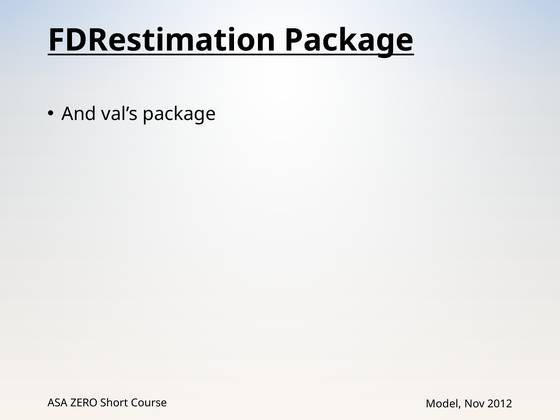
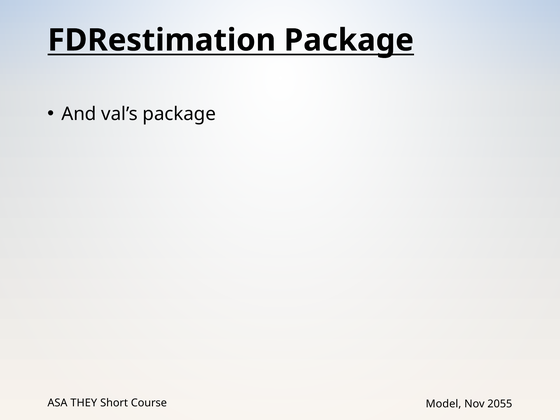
ZERO: ZERO -> THEY (84, 403)
2012: 2012 -> 2055 (500, 404)
